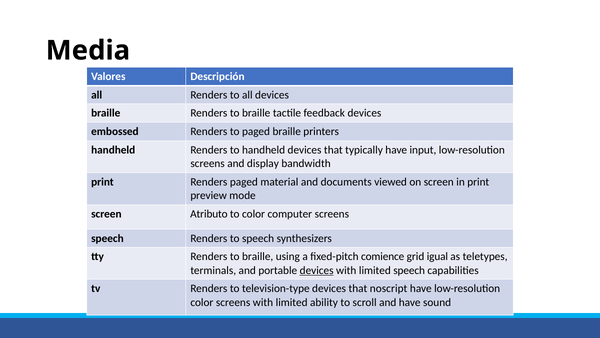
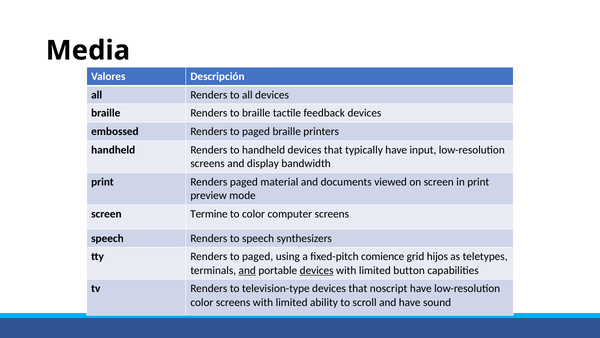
Atributo: Atributo -> Termine (209, 214)
tty Renders to braille: braille -> paged (258, 256)
igual: igual -> hijos (437, 256)
and underline: none -> present (247, 270)
limited speech: speech -> button (409, 270)
